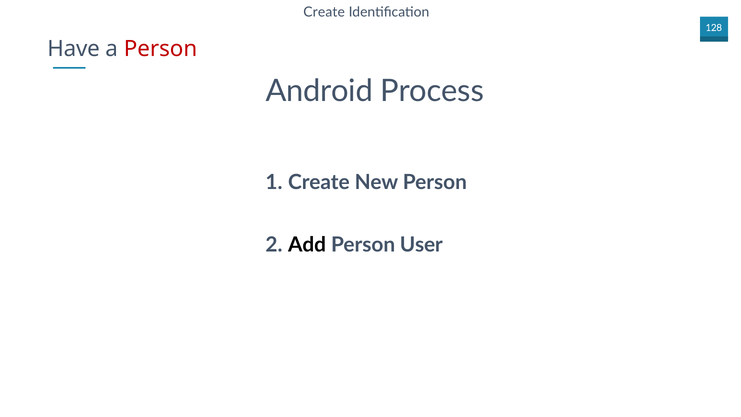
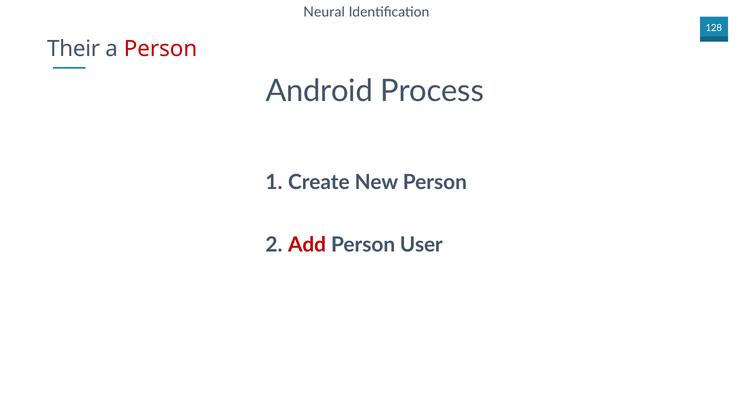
Create: Create -> Neural (324, 12)
Have: Have -> Their (74, 49)
Add colour: black -> red (307, 245)
